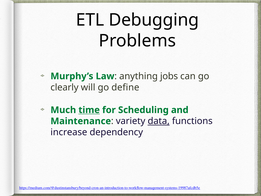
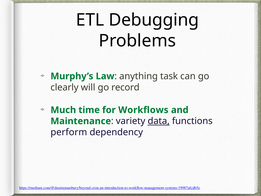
jobs: jobs -> task (169, 76)
define: define -> record (125, 87)
time underline: present -> none (89, 110)
Scheduling: Scheduling -> Workflows (143, 110)
increase: increase -> perform (69, 132)
